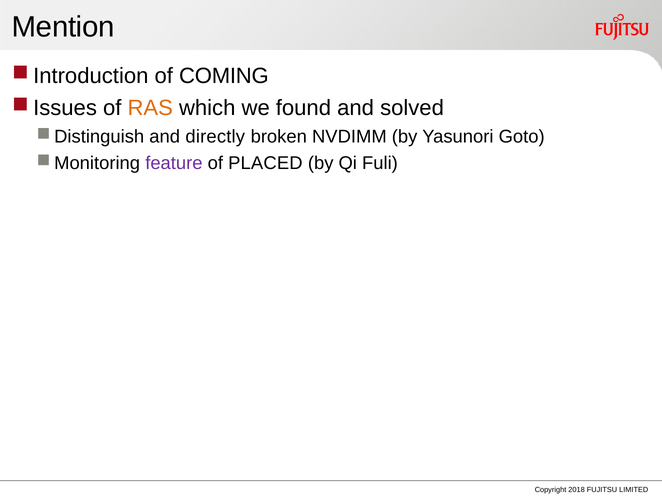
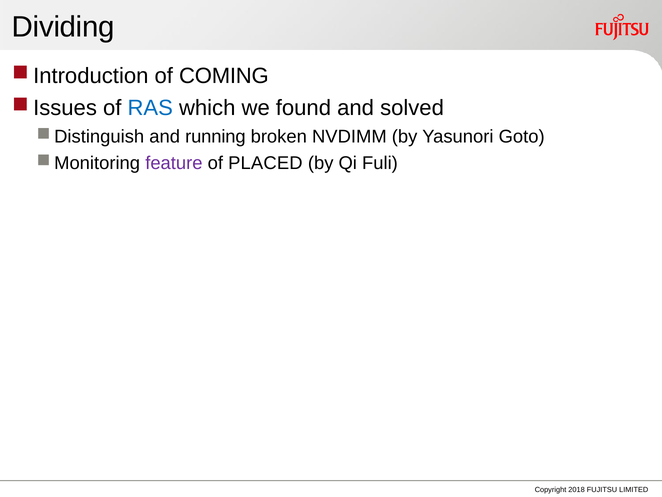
Mention: Mention -> Dividing (63, 27)
RAS colour: orange -> blue (150, 108)
directly: directly -> running (215, 137)
